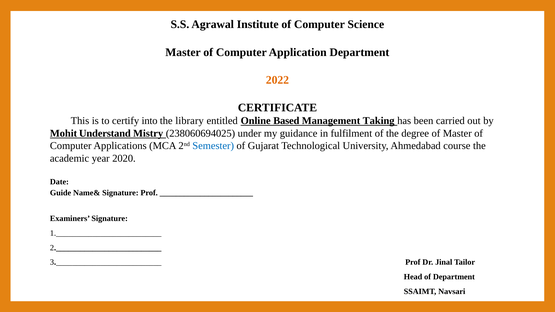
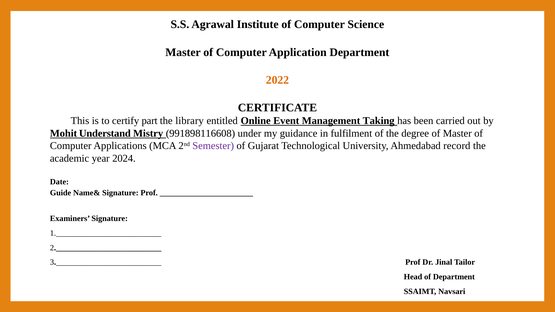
into: into -> part (150, 121)
Based: Based -> Event (286, 121)
238060694025: 238060694025 -> 991898116608 (200, 133)
Semester colour: blue -> purple (213, 146)
course: course -> record (457, 146)
2020: 2020 -> 2024 (124, 158)
